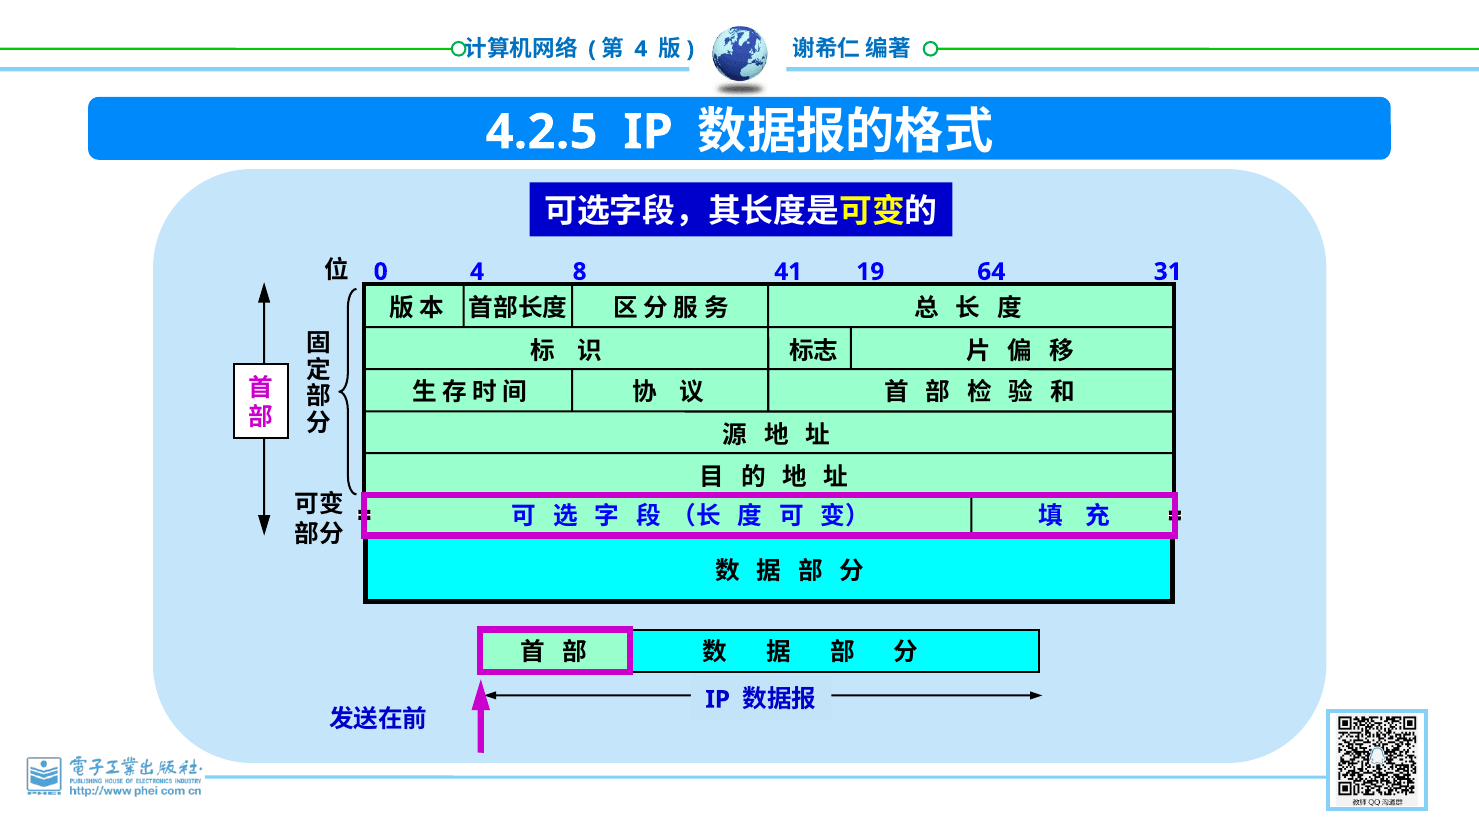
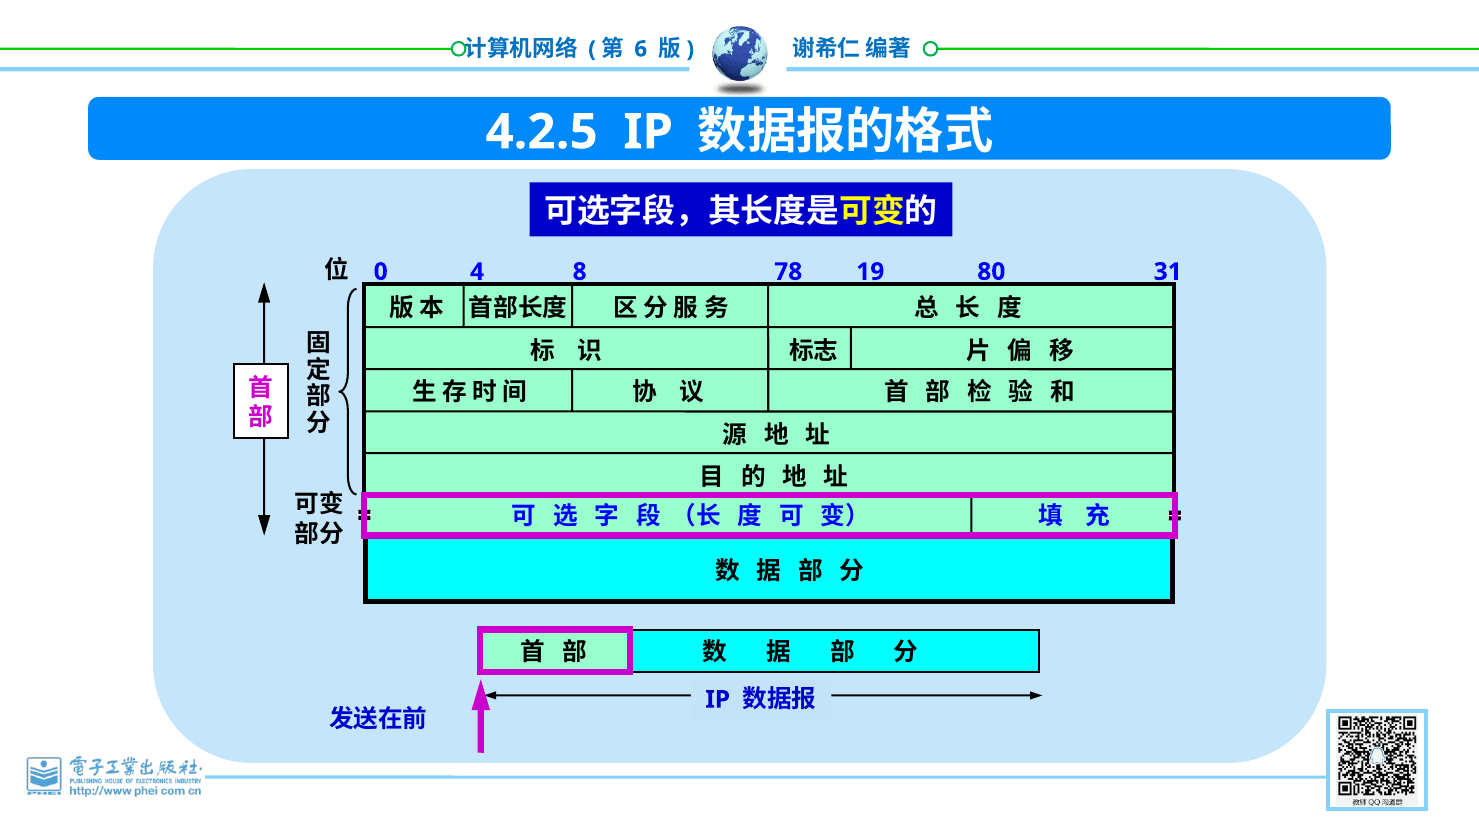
4: 4 -> 6 (641, 49)
41: 41 -> 78 (788, 272)
64: 64 -> 80 (991, 272)
